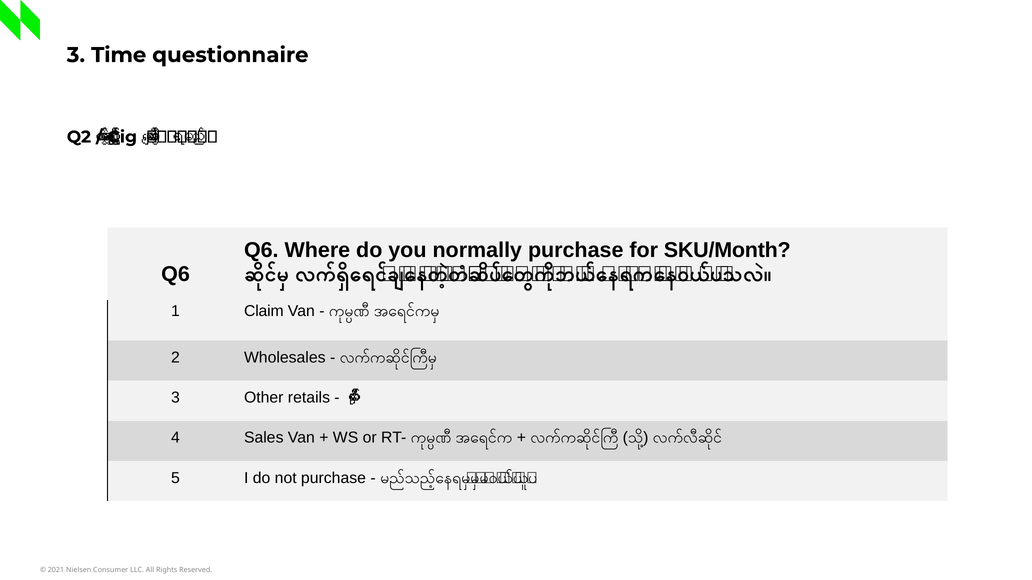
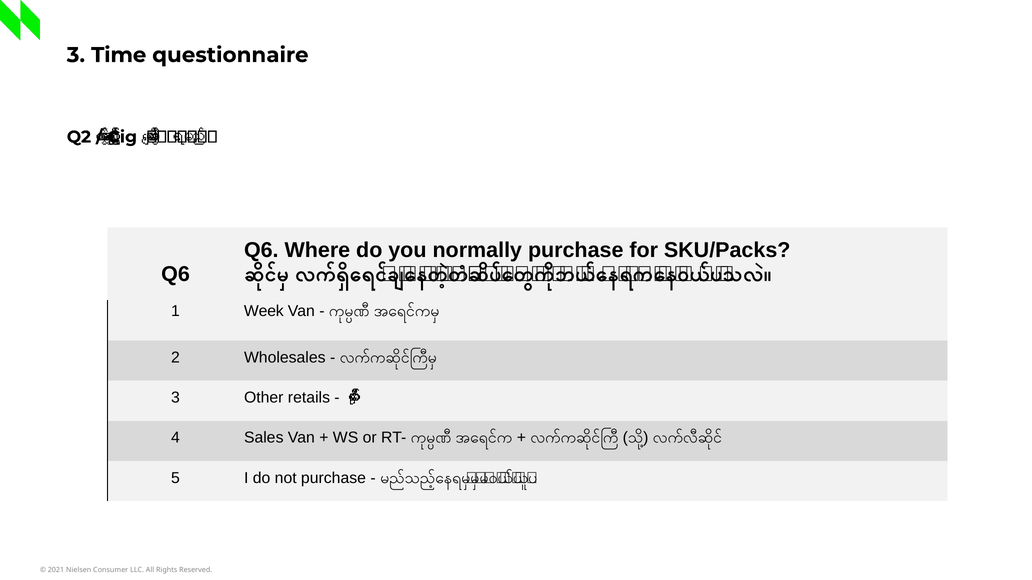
SKU/Month: SKU/Month -> SKU/Packs (727, 250)
Claim: Claim -> Week (264, 312)
